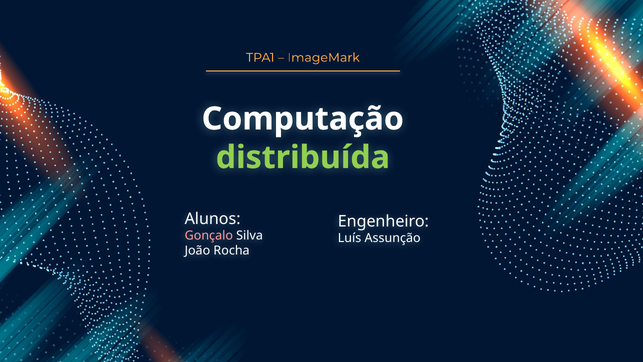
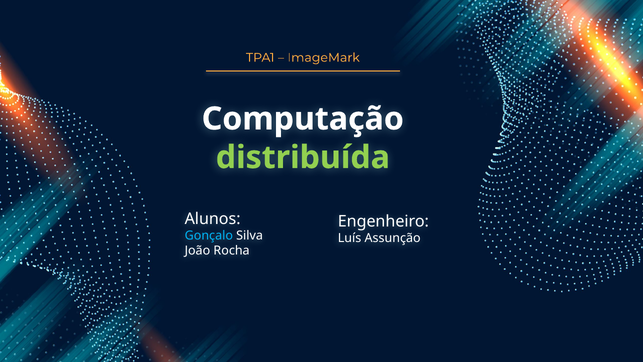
Gonçalo colour: pink -> light blue (209, 235)
